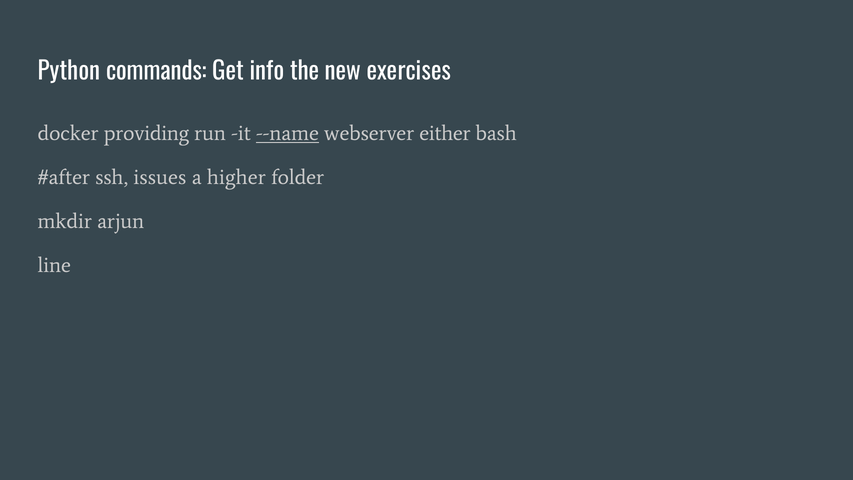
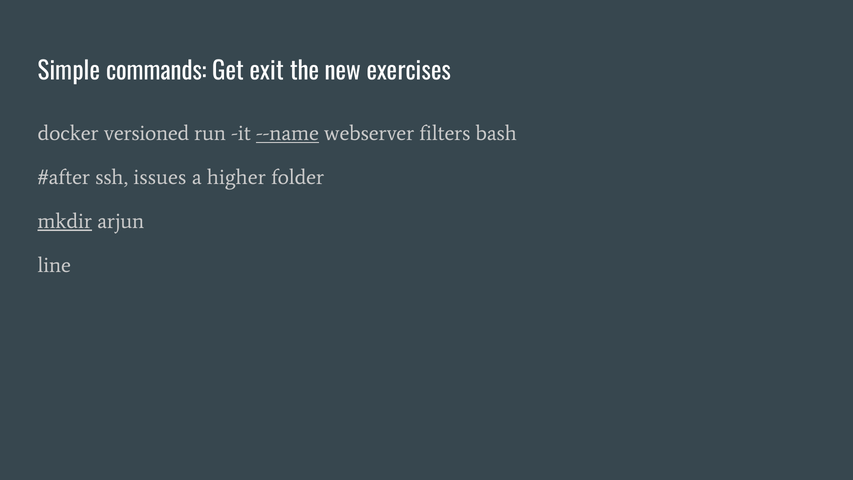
Python: Python -> Simple (69, 72)
info: info -> exit (267, 72)
providing: providing -> versioned (147, 133)
either: either -> filters (445, 133)
mkdir underline: none -> present (65, 221)
